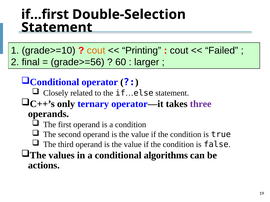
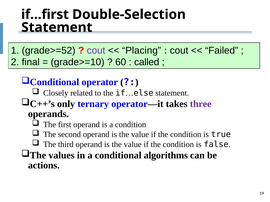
grade>=10: grade>=10 -> grade>=52 (49, 51)
cout colour: orange -> purple (96, 51)
Printing: Printing -> Placing (142, 51)
grade>=56: grade>=56 -> grade>=10 (78, 62)
larger: larger -> called (147, 62)
